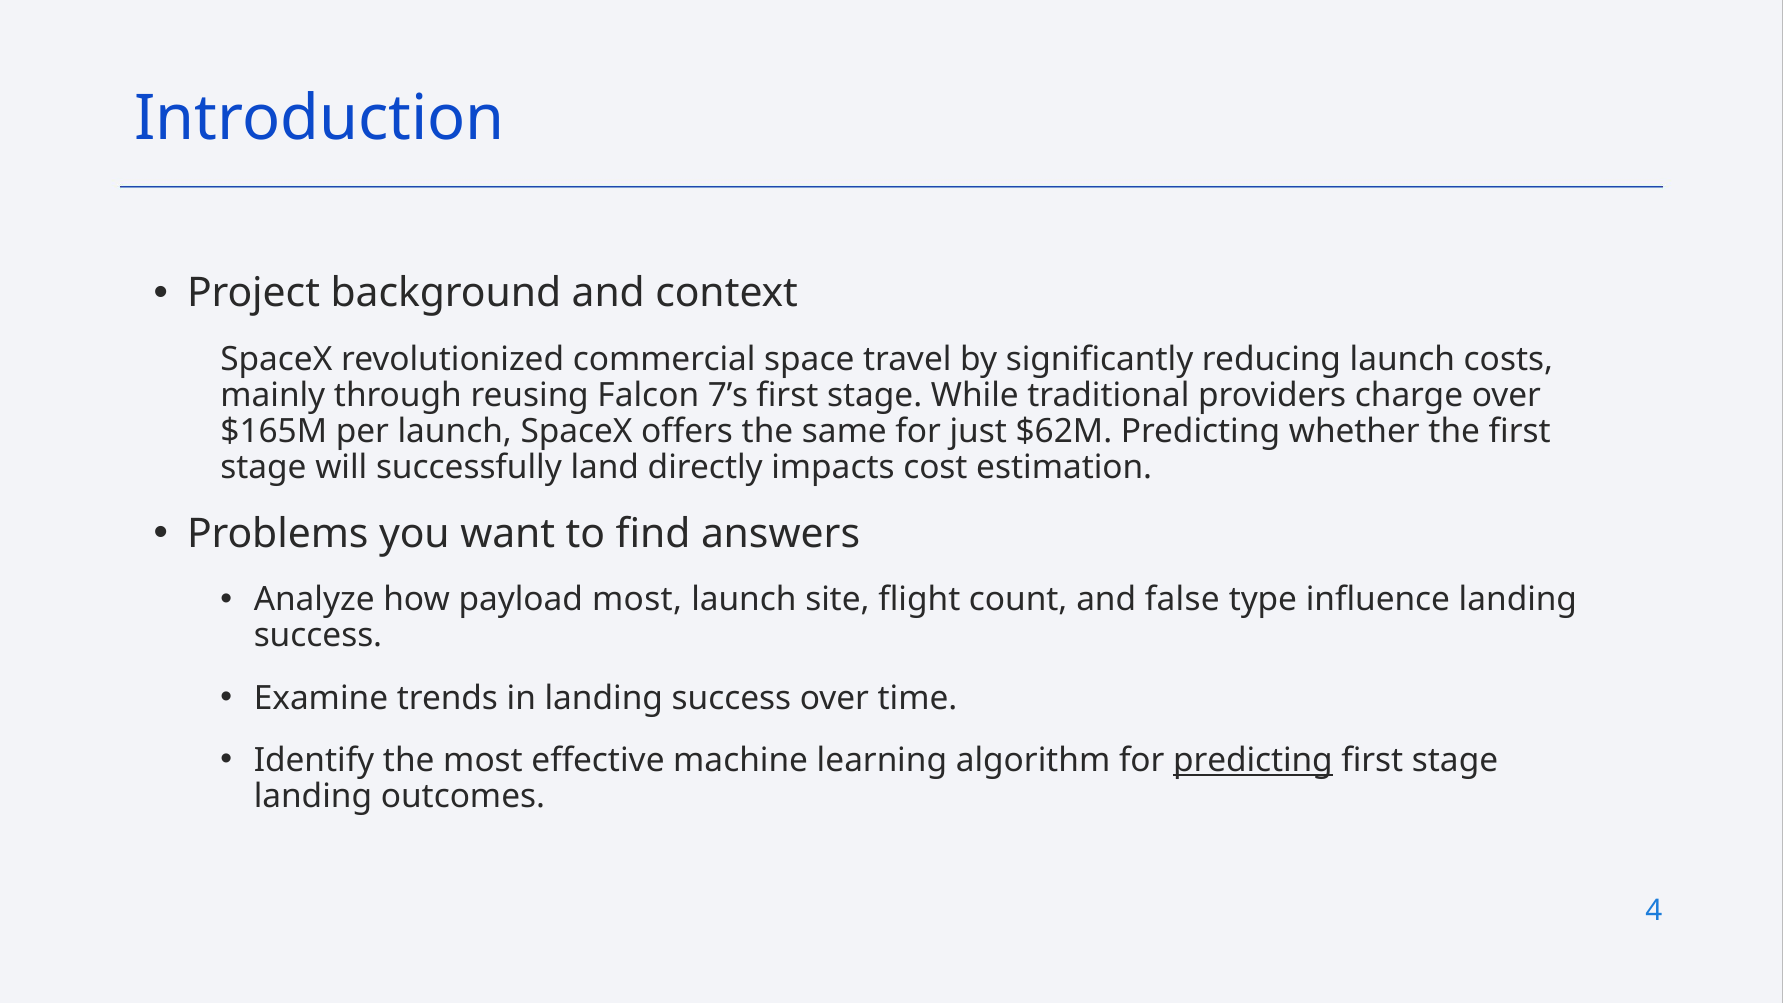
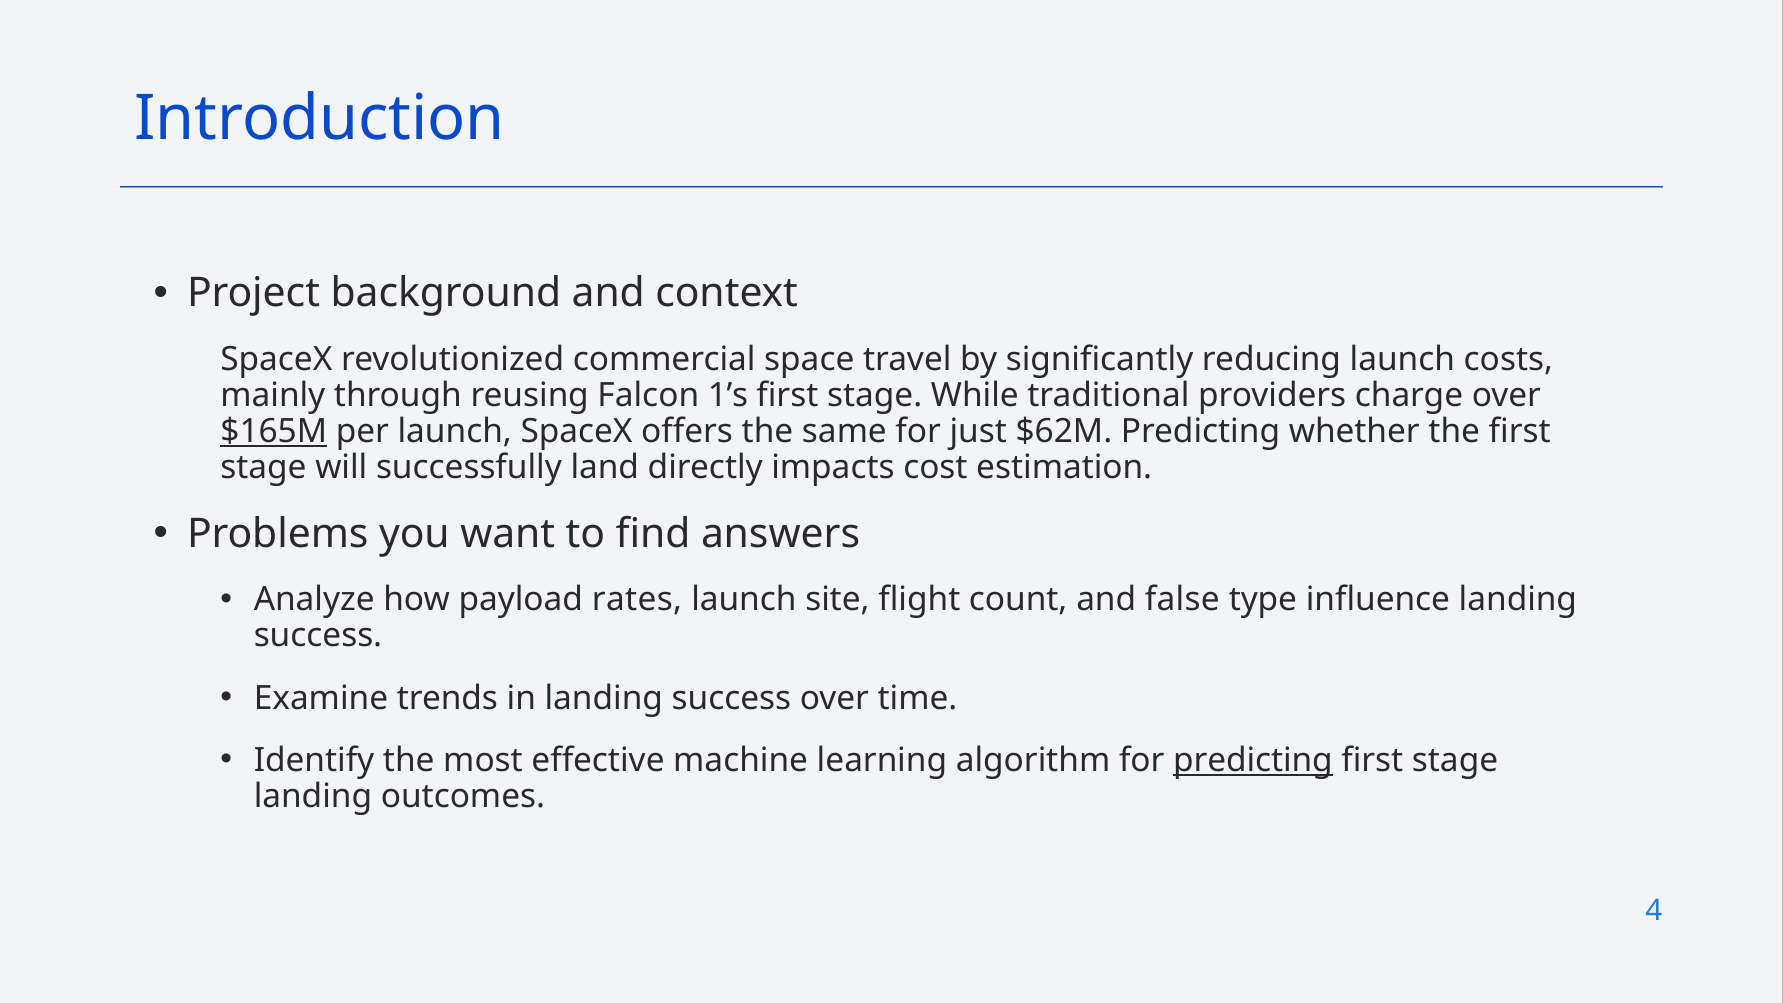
7’s: 7’s -> 1’s (728, 395)
$165M underline: none -> present (274, 431)
payload most: most -> rates (637, 600)
